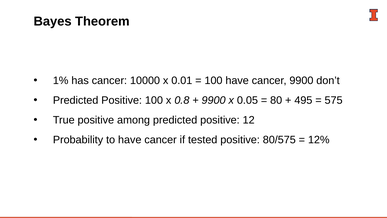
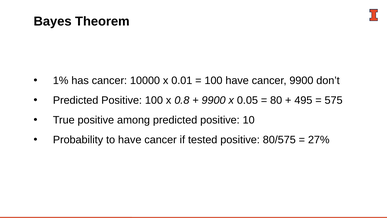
12: 12 -> 10 (249, 120)
12%: 12% -> 27% (319, 140)
